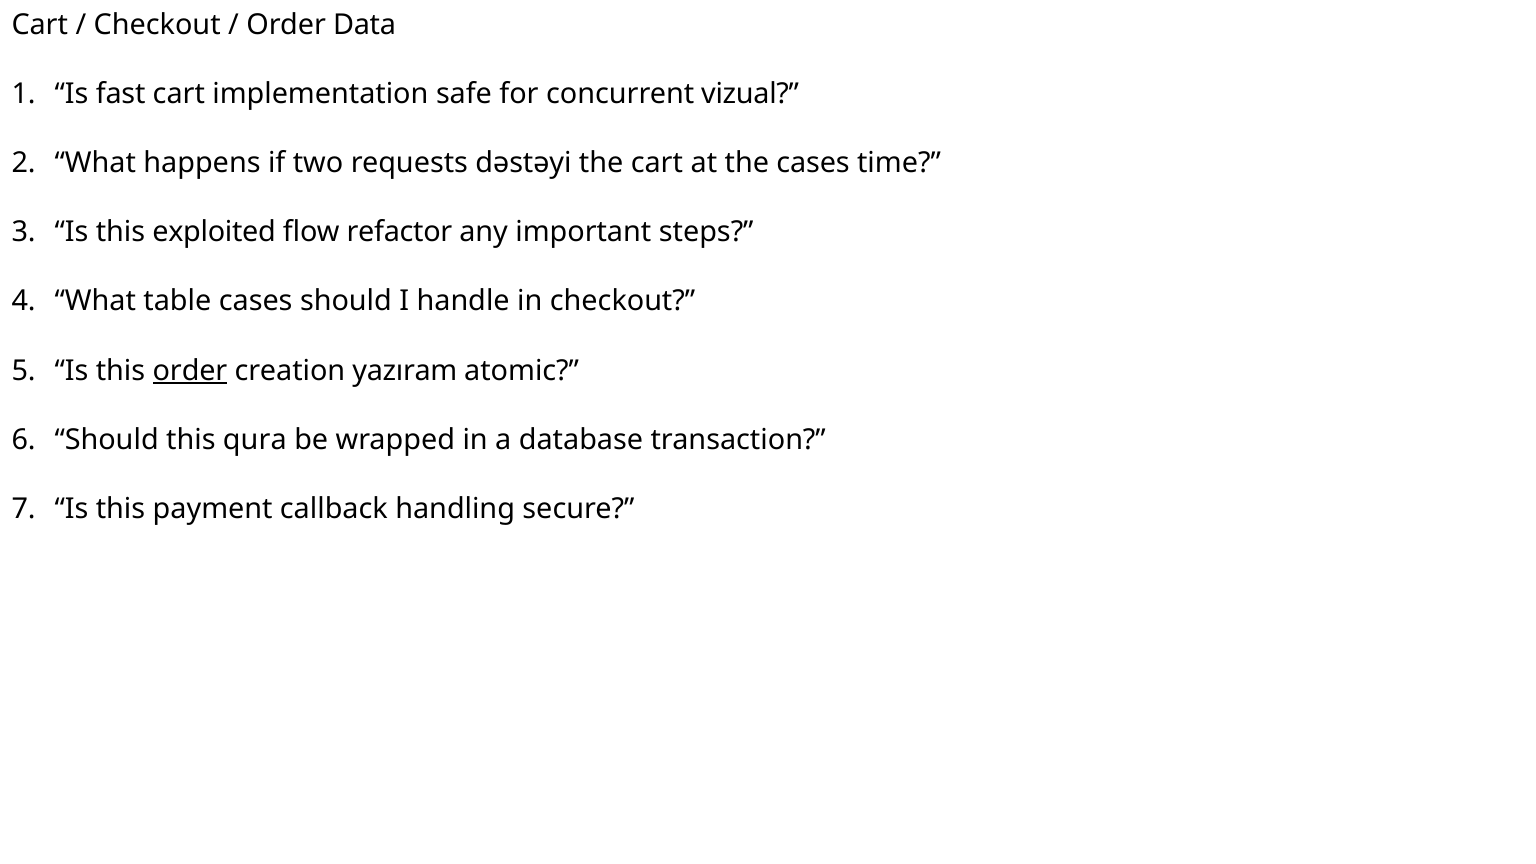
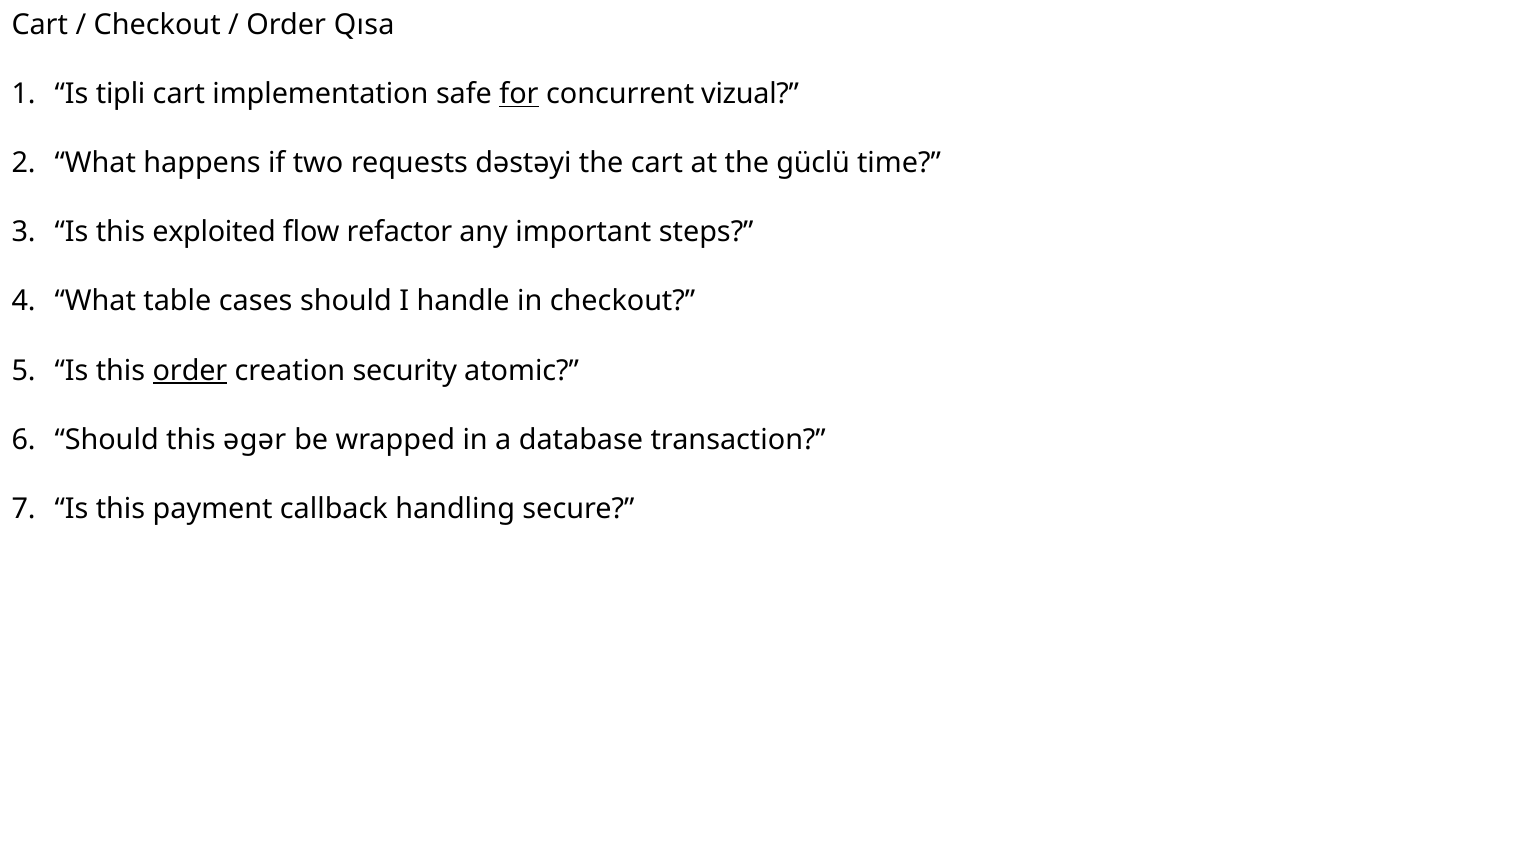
Data: Data -> Qısa (364, 25)
fast: fast -> tipli (121, 94)
for underline: none -> present (519, 94)
the cases: cases -> güclü (813, 163)
yazıram: yazıram -> security (405, 371)
qura: qura -> əgər (255, 440)
